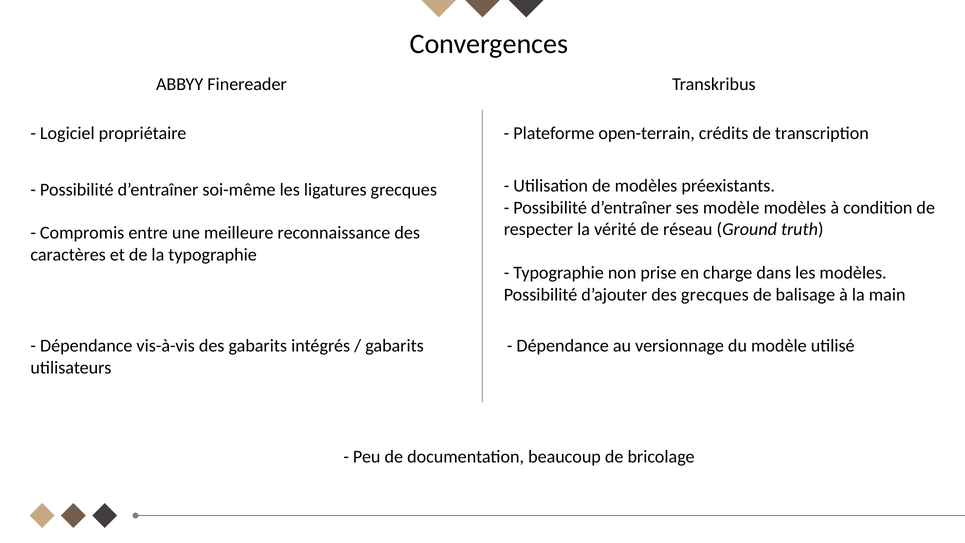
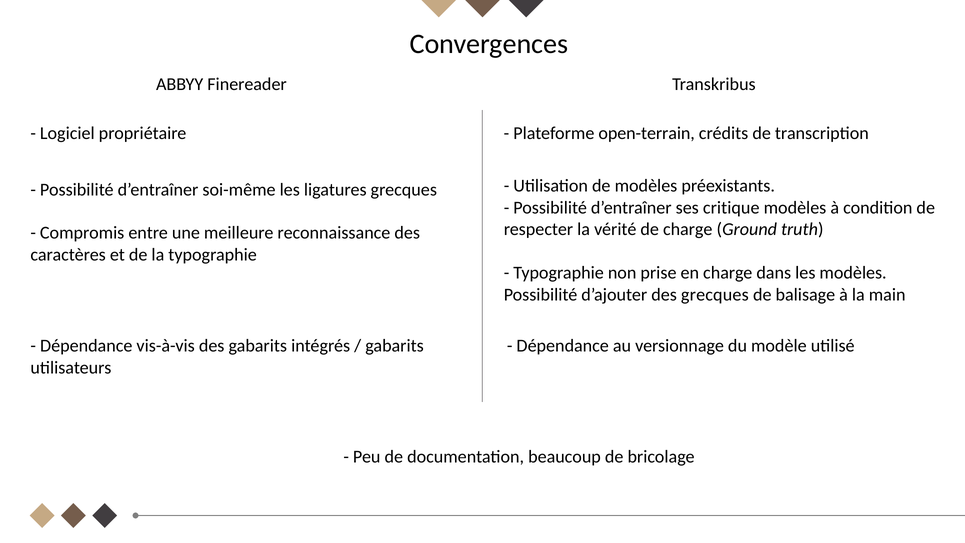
ses modèle: modèle -> critique (731, 208)
de réseau: réseau -> charge (688, 229)
